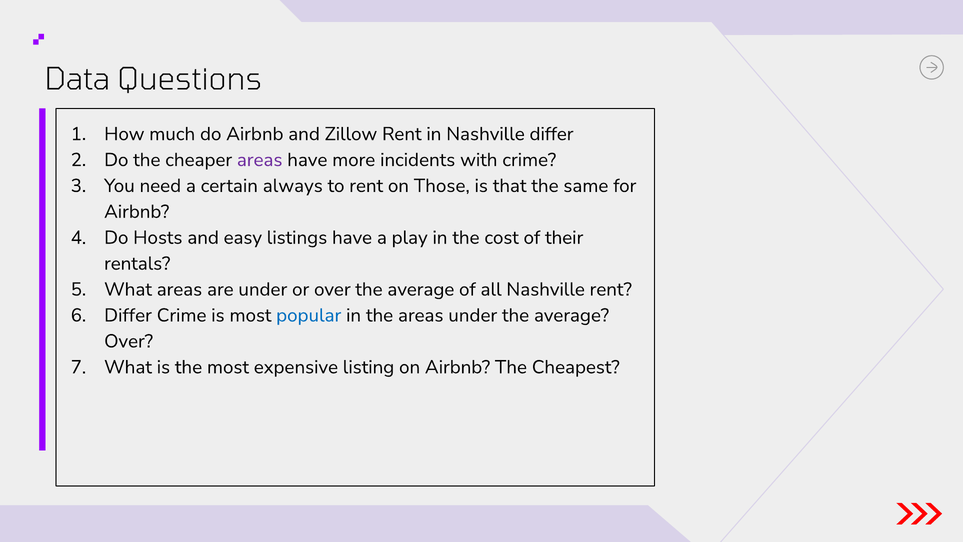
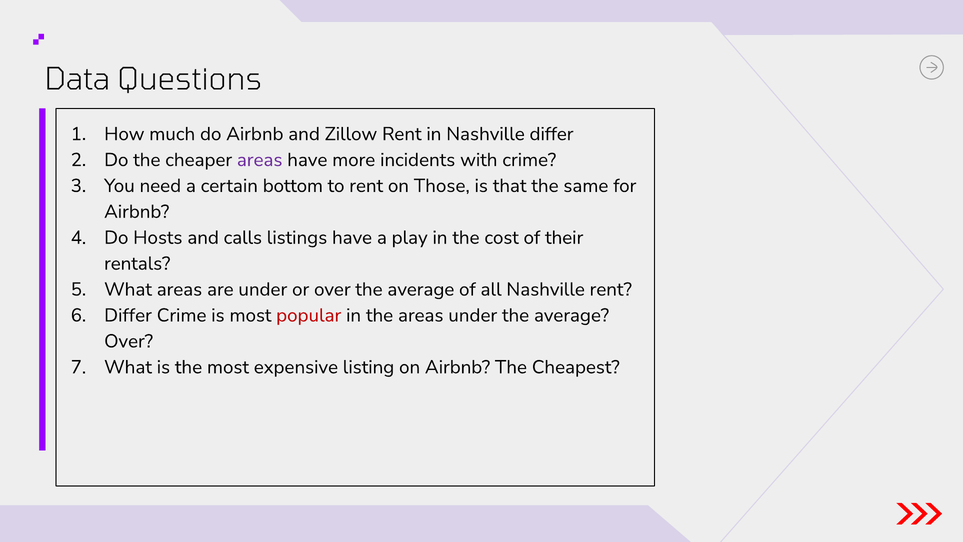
always: always -> bottom (293, 186)
easy: easy -> calls (243, 237)
popular colour: blue -> red (309, 315)
